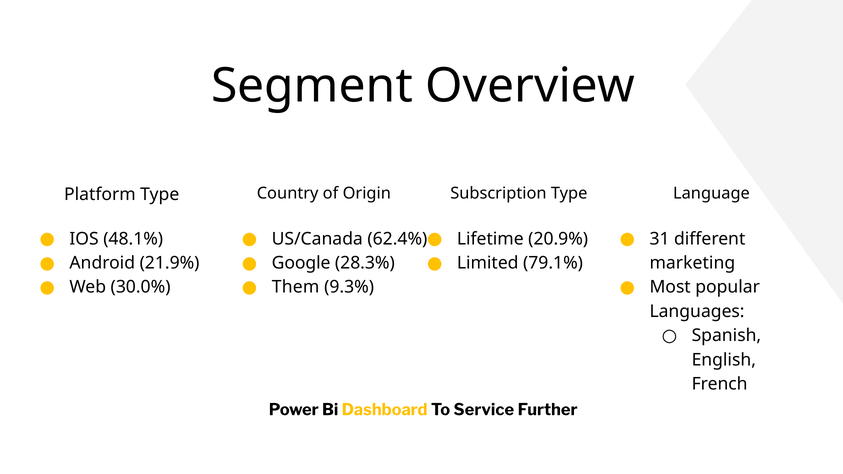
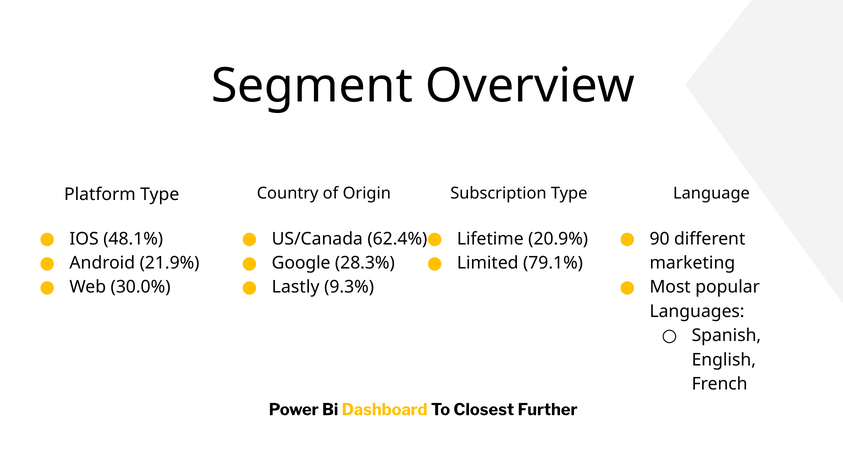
31: 31 -> 90 (660, 239)
Them: Them -> Lastly (296, 287)
Service: Service -> Closest (484, 410)
